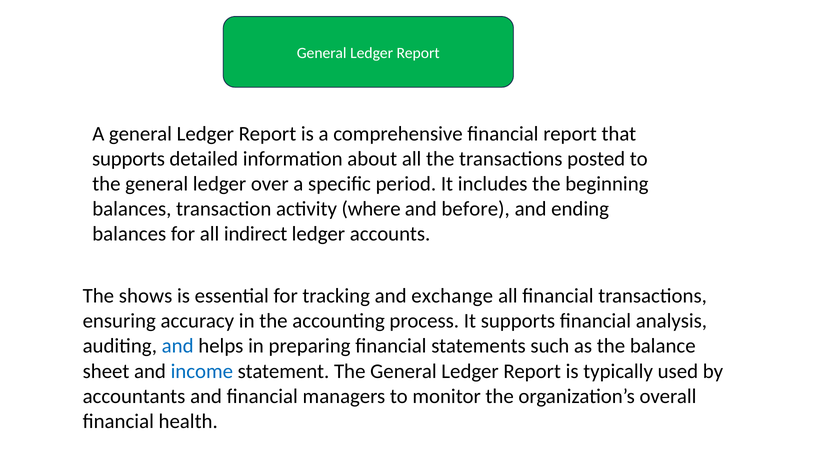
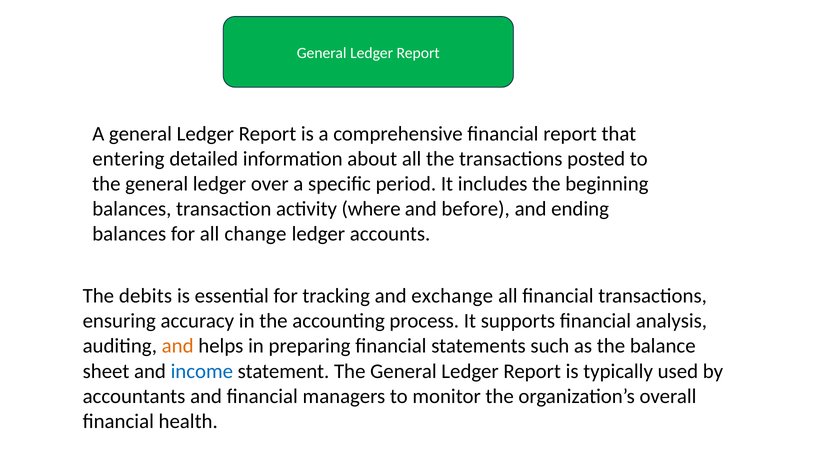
supports: supports -> entering (128, 159)
indirect: indirect -> change (255, 234)
shows: shows -> debits (145, 296)
and colour: blue -> orange (178, 346)
